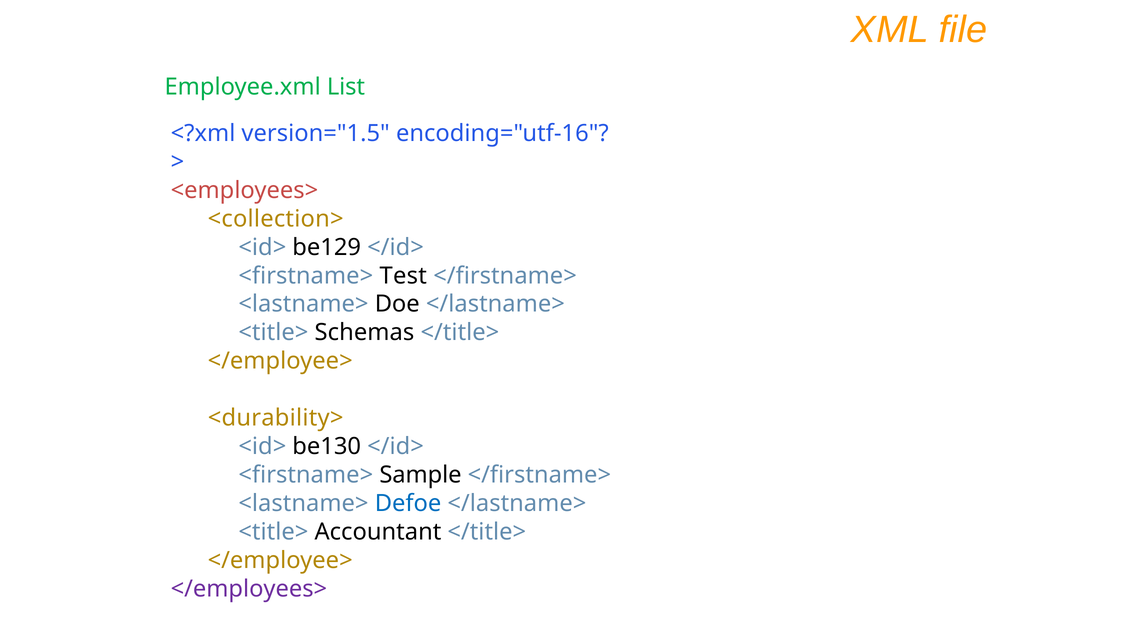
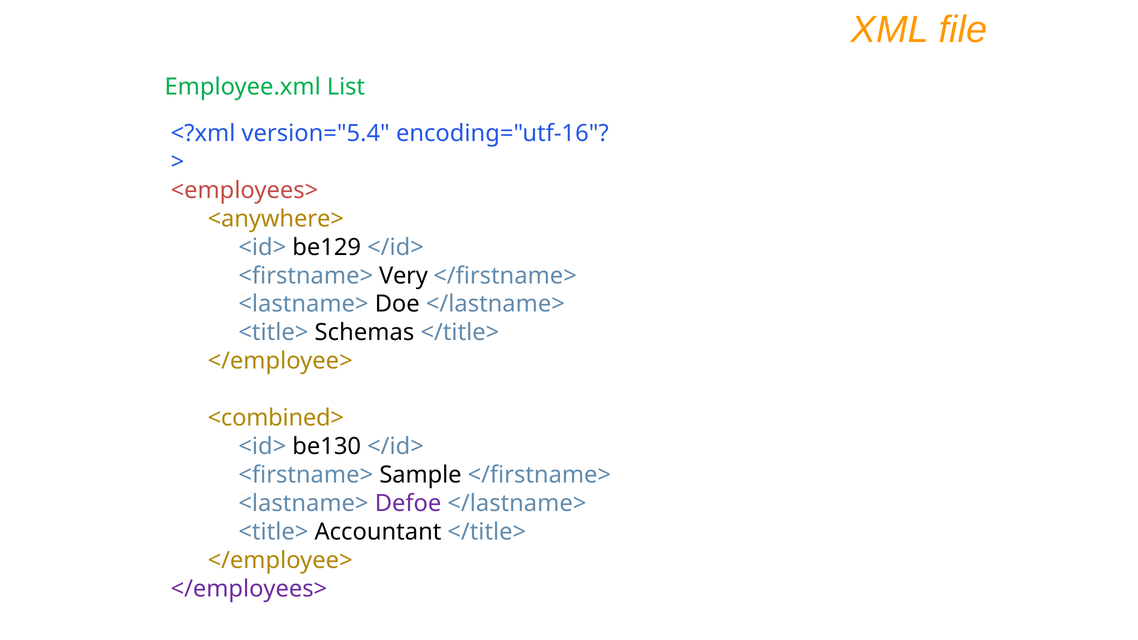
version="1.5: version="1.5 -> version="5.4 (316, 133)
<collection>: <collection> -> <anywhere> (276, 219)
Test: Test -> Very (403, 276)
<durability>: <durability> -> <combined> (276, 418)
Defoe colour: blue -> purple (408, 503)
